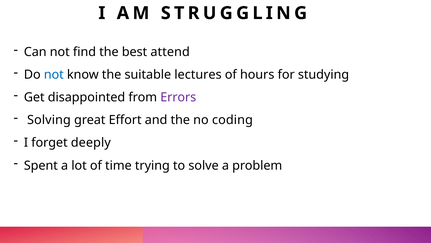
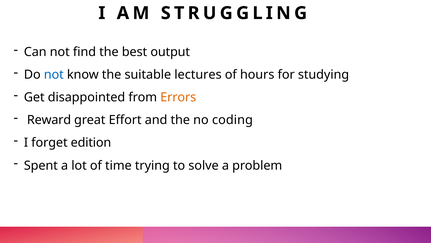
attend: attend -> output (170, 52)
Errors colour: purple -> orange (178, 97)
Solving: Solving -> Reward (49, 120)
deeply: deeply -> edition (91, 143)
